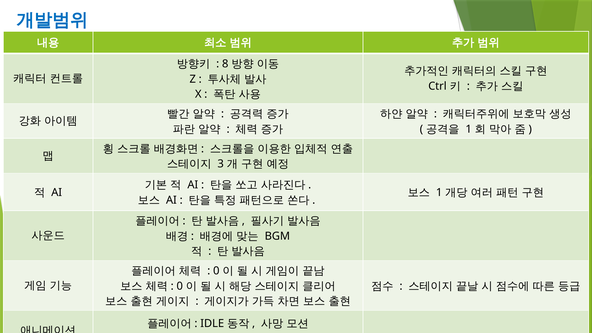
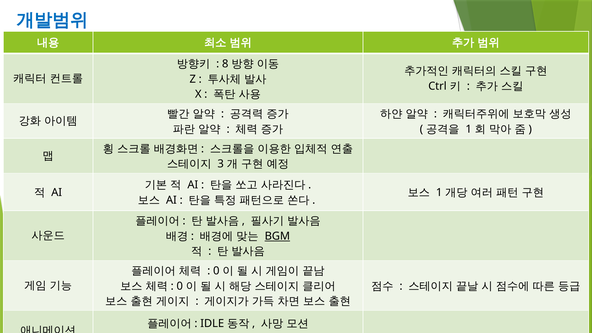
BGM underline: none -> present (277, 236)
